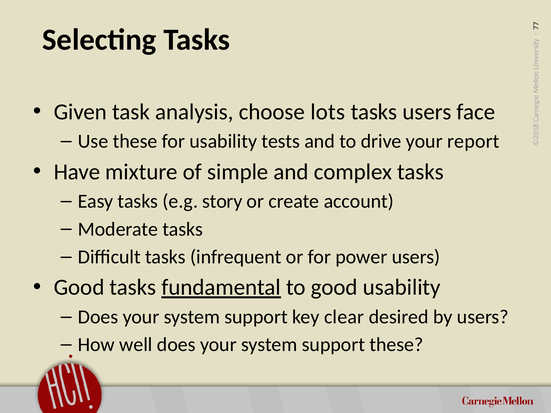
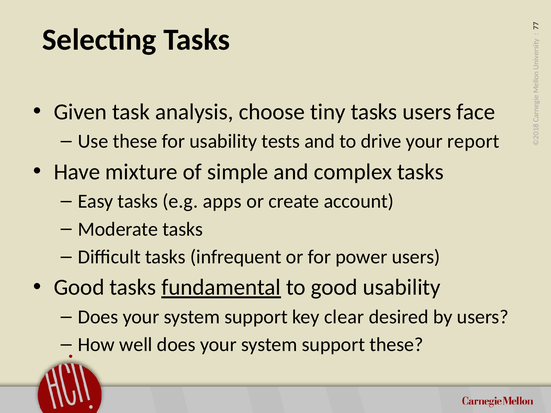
lots: lots -> tiny (328, 112)
story: story -> apps (222, 201)
